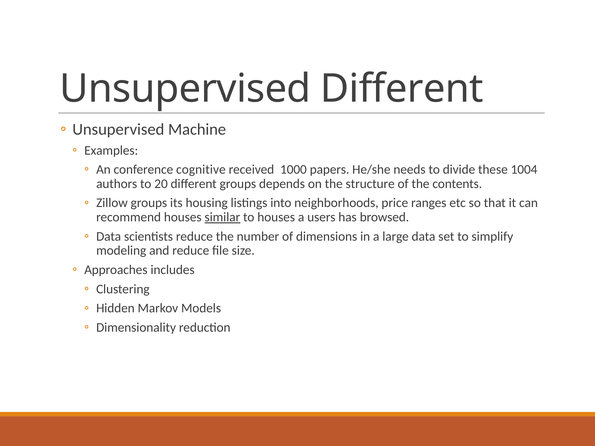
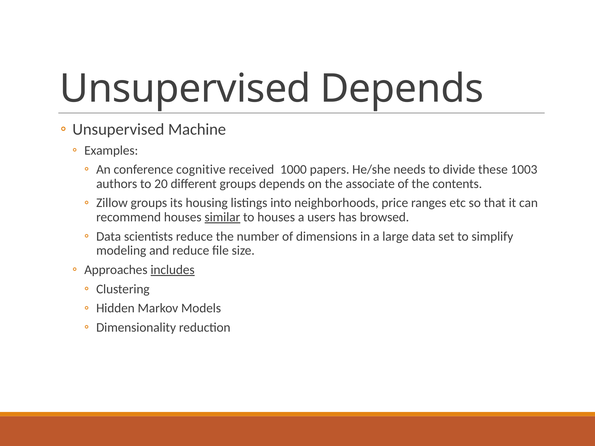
Unsupervised Different: Different -> Depends (402, 89)
1004: 1004 -> 1003 (524, 170)
structure: structure -> associate (370, 184)
includes underline: none -> present (173, 270)
